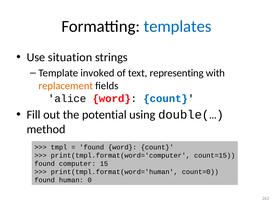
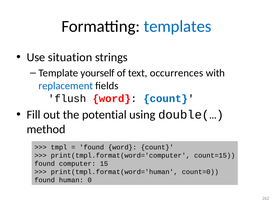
invoked: invoked -> yourself (98, 73)
representing: representing -> occurrences (177, 73)
replacement colour: orange -> blue (66, 86)
alice: alice -> flush (67, 98)
